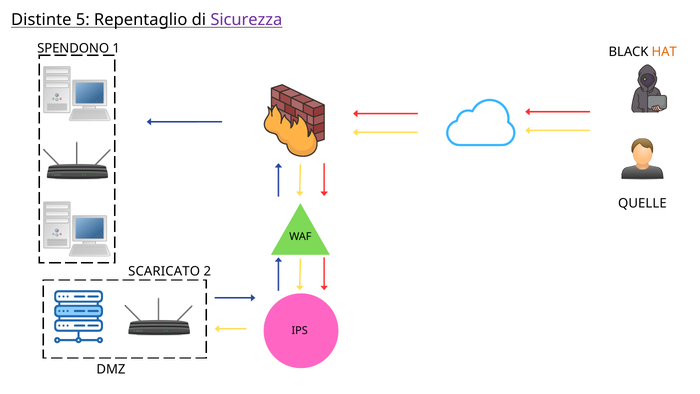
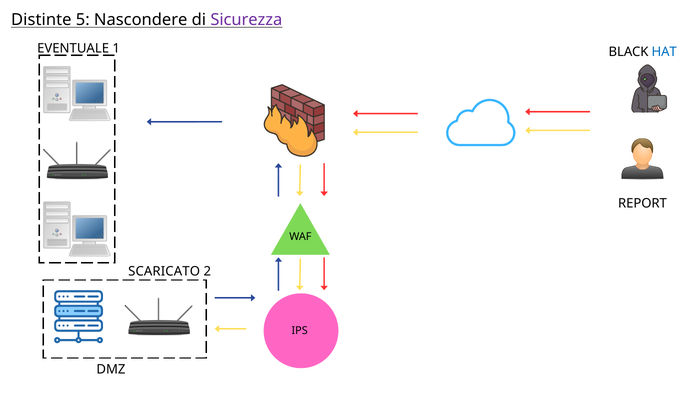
Repentaglio: Repentaglio -> Nascondere (141, 20)
SPENDONO: SPENDONO -> EVENTUALE (73, 49)
HAT colour: orange -> blue (664, 52)
QUELLE: QUELLE -> REPORT (642, 203)
